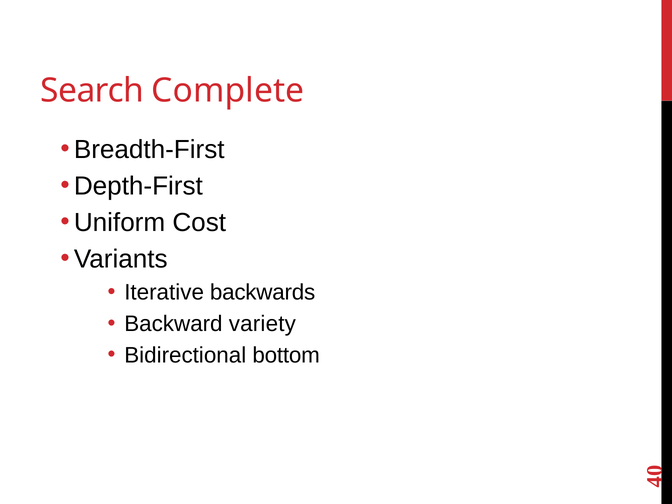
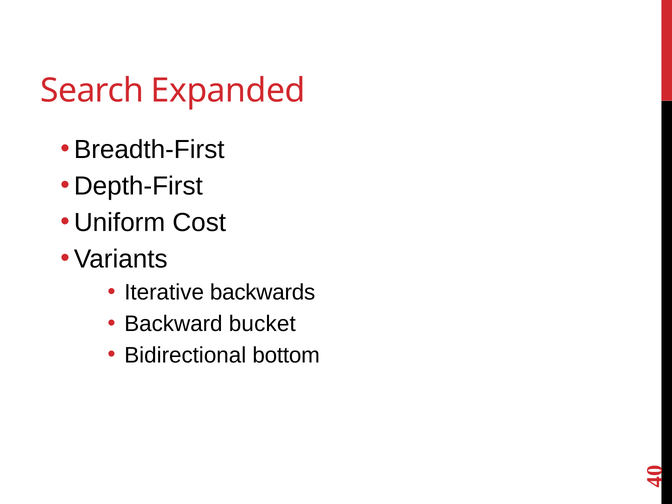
Complete: Complete -> Expanded (228, 91)
variety: variety -> bucket (262, 324)
